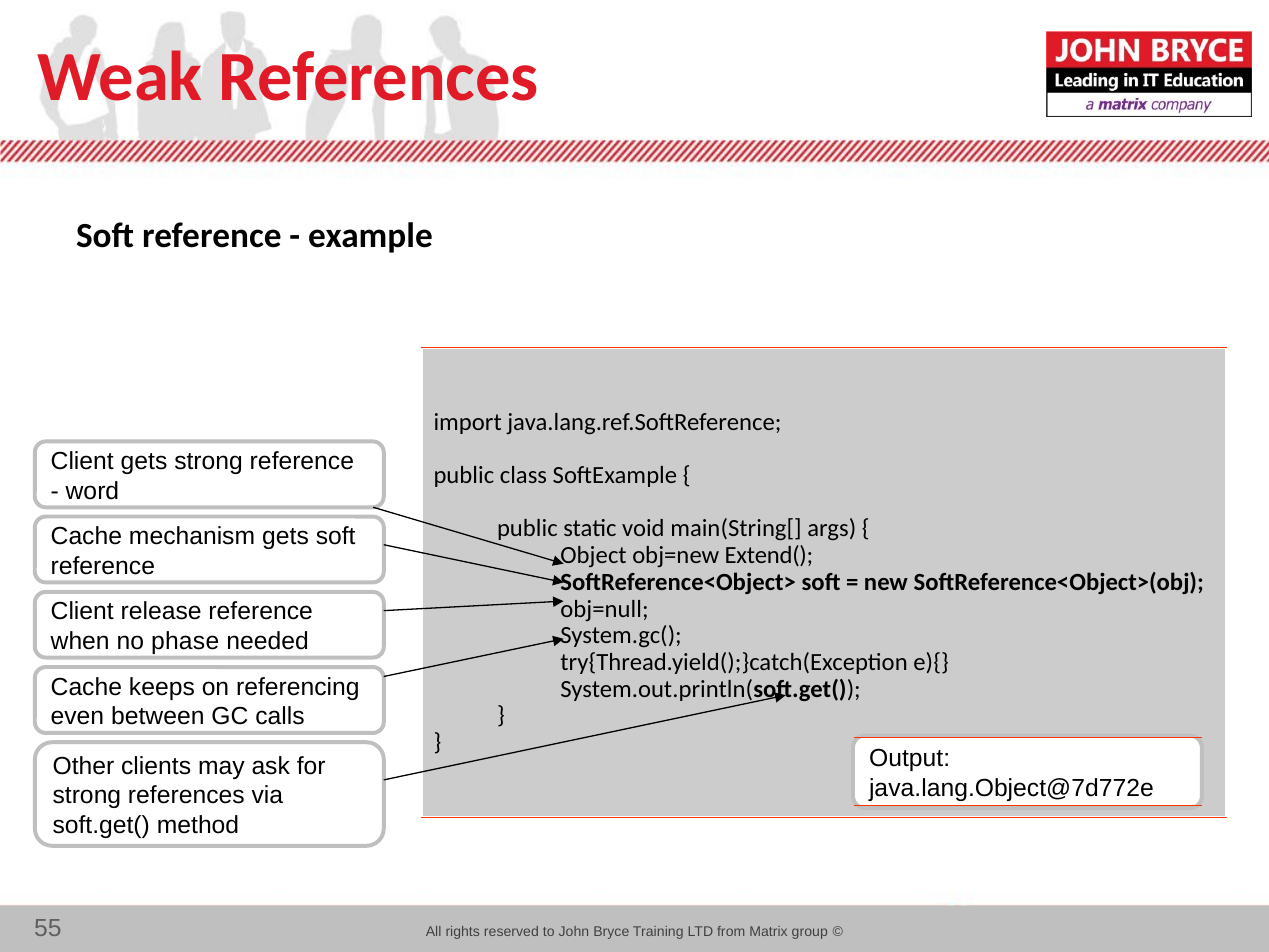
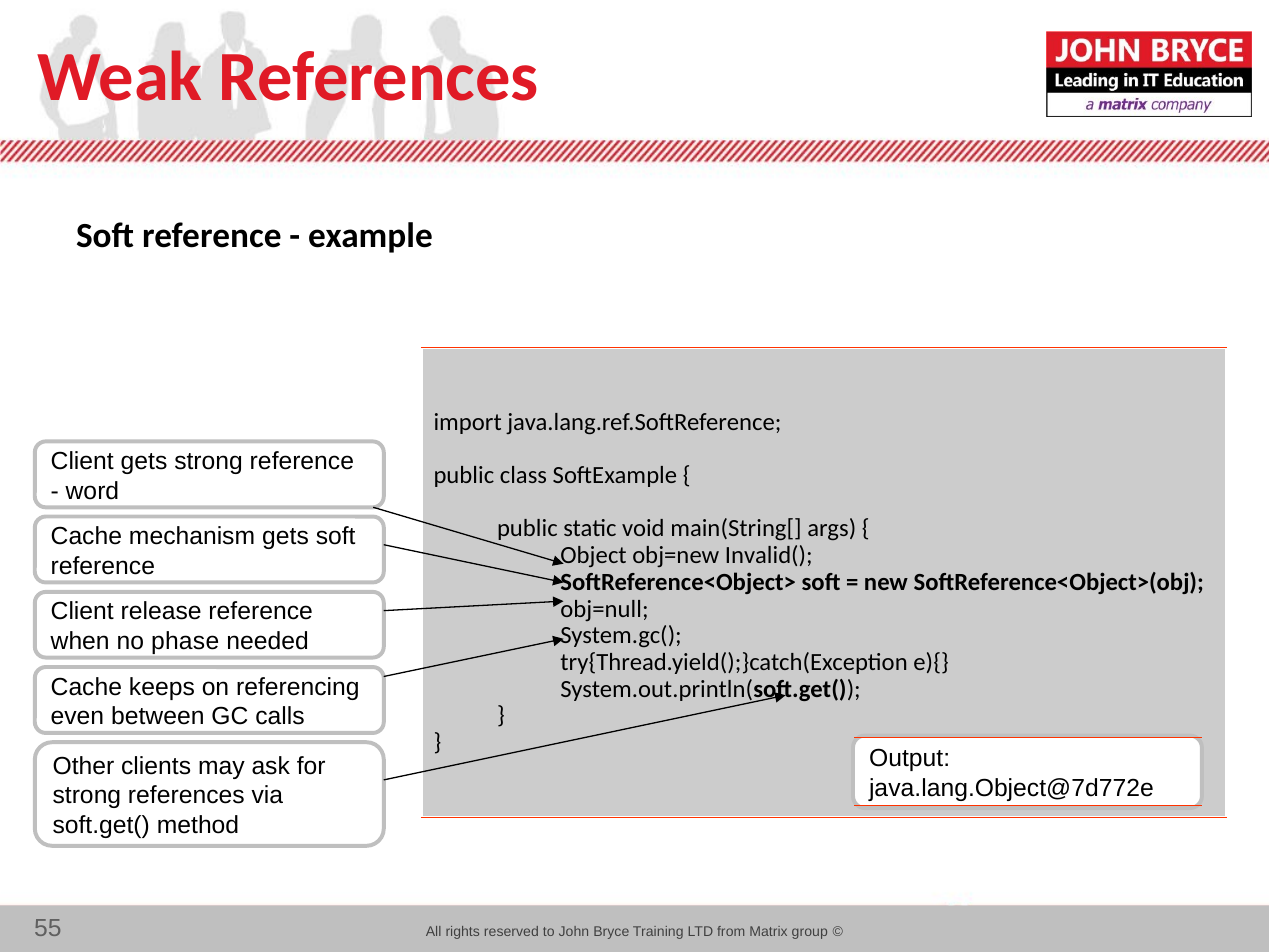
Extend(: Extend( -> Invalid( (769, 555)
